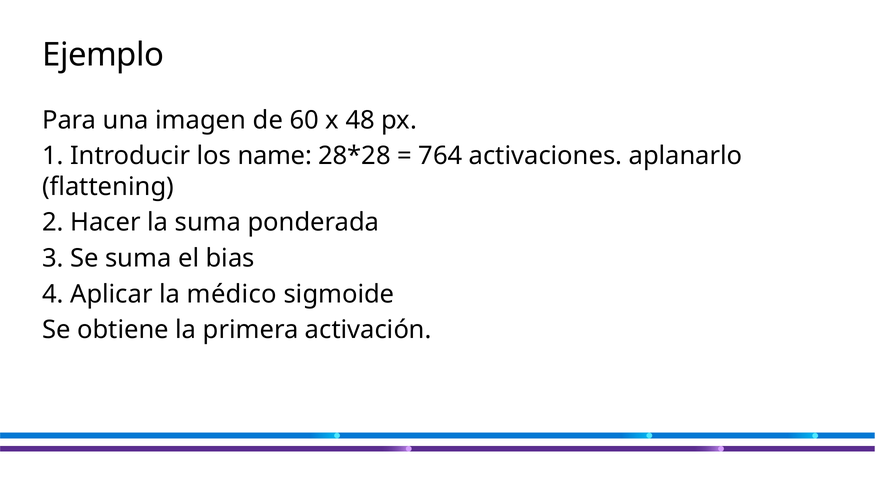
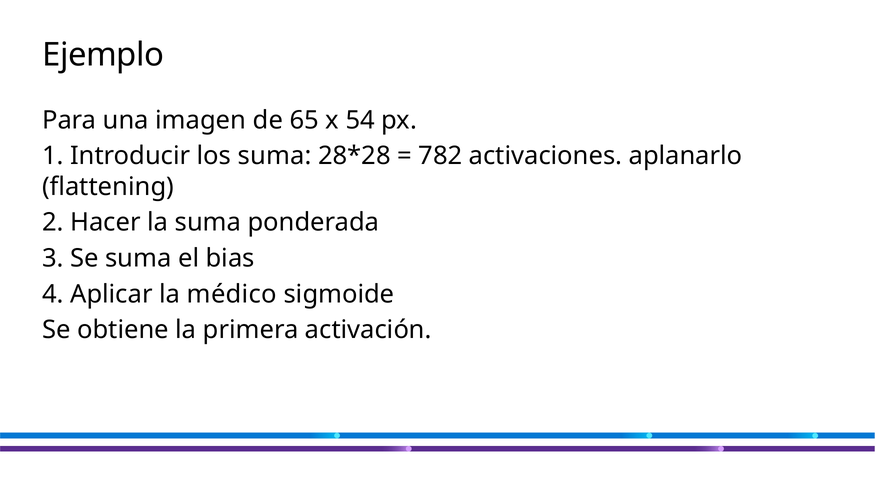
60: 60 -> 65 (304, 120)
48: 48 -> 54 (360, 120)
los name: name -> suma (275, 156)
764: 764 -> 782 (440, 156)
